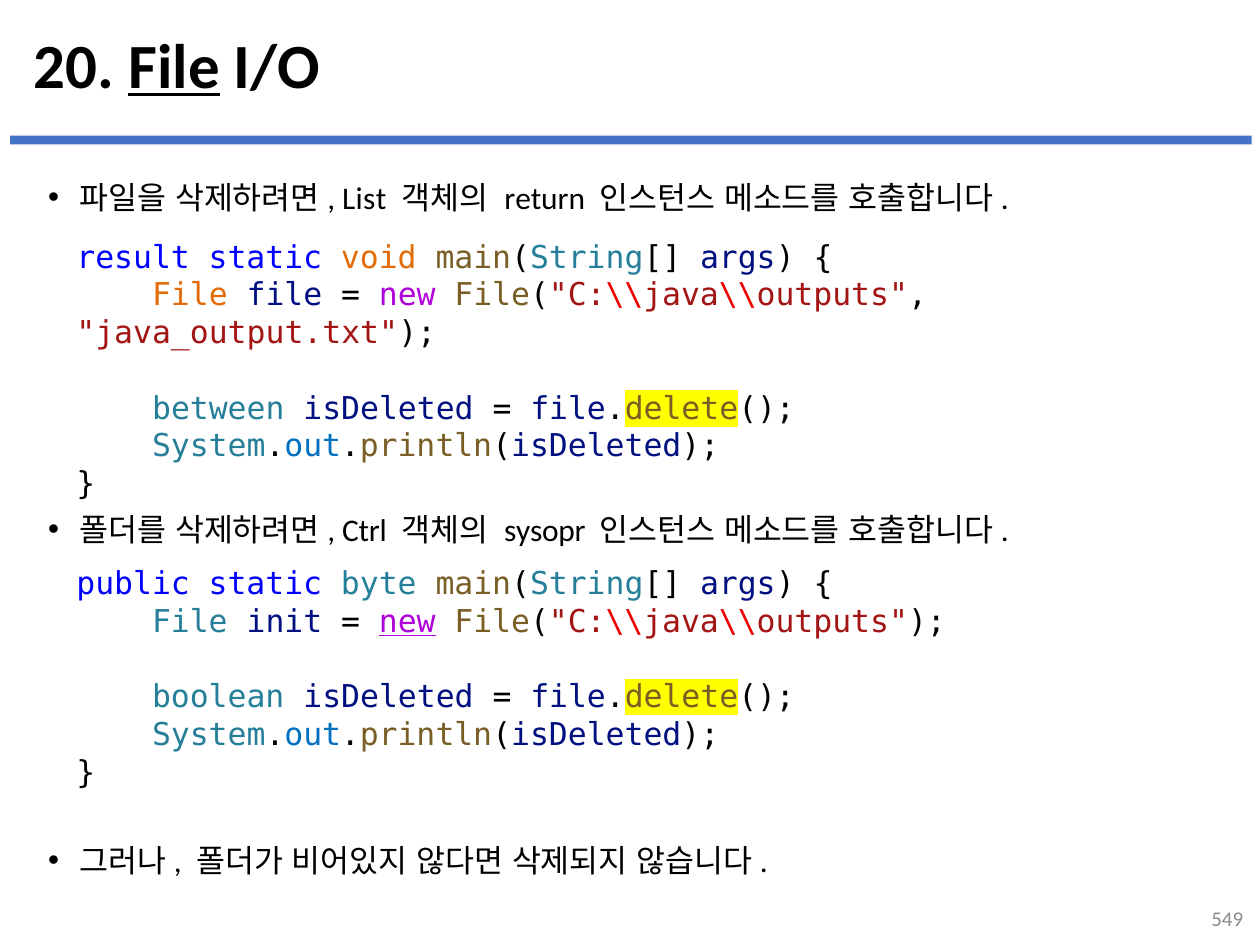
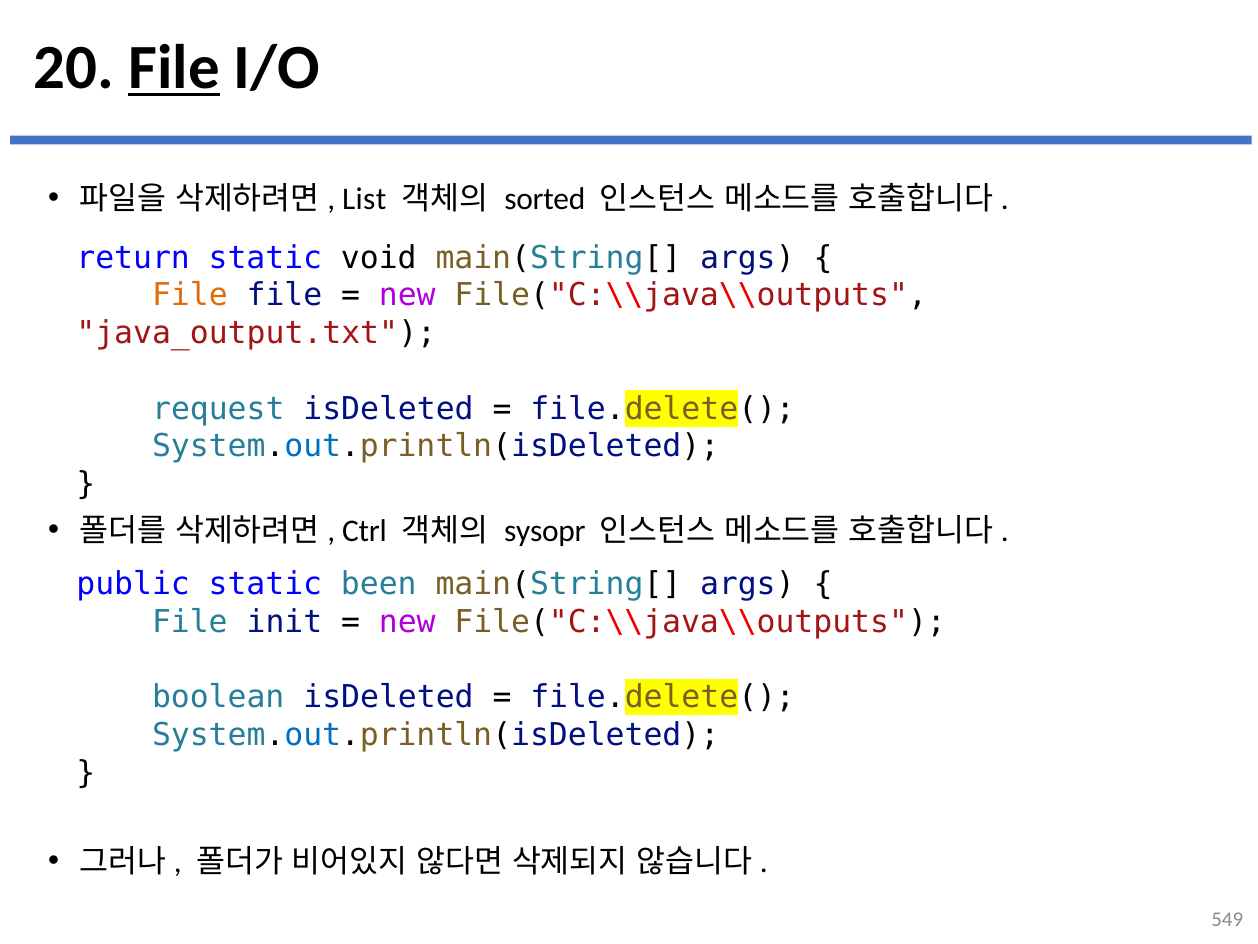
return: return -> sorted (545, 199)
result: result -> return (133, 258)
void colour: orange -> black (379, 258)
between: between -> request (218, 409)
byte: byte -> been (379, 584)
new underline: present -> none (407, 622)
